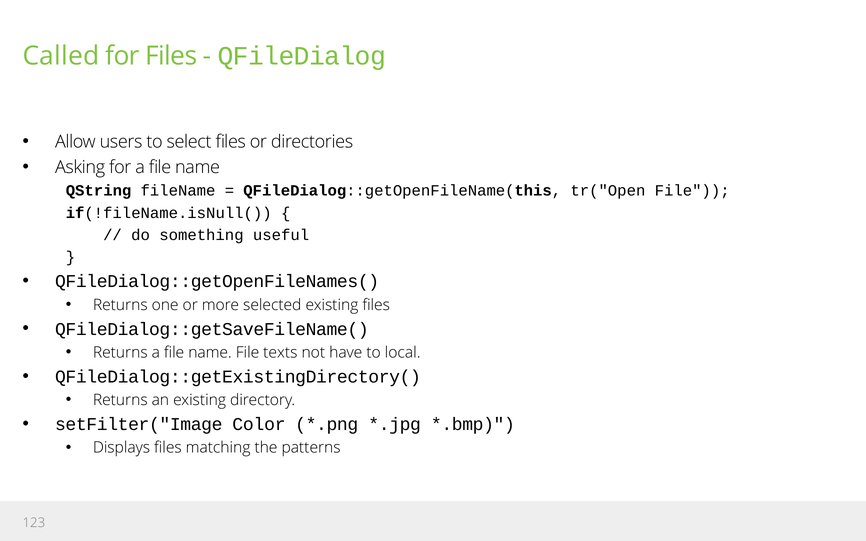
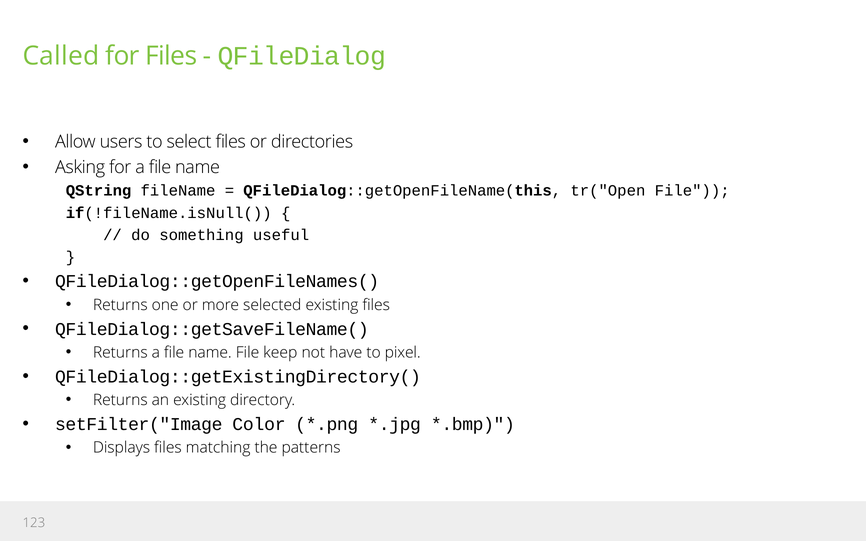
texts: texts -> keep (280, 353)
local: local -> pixel (403, 353)
